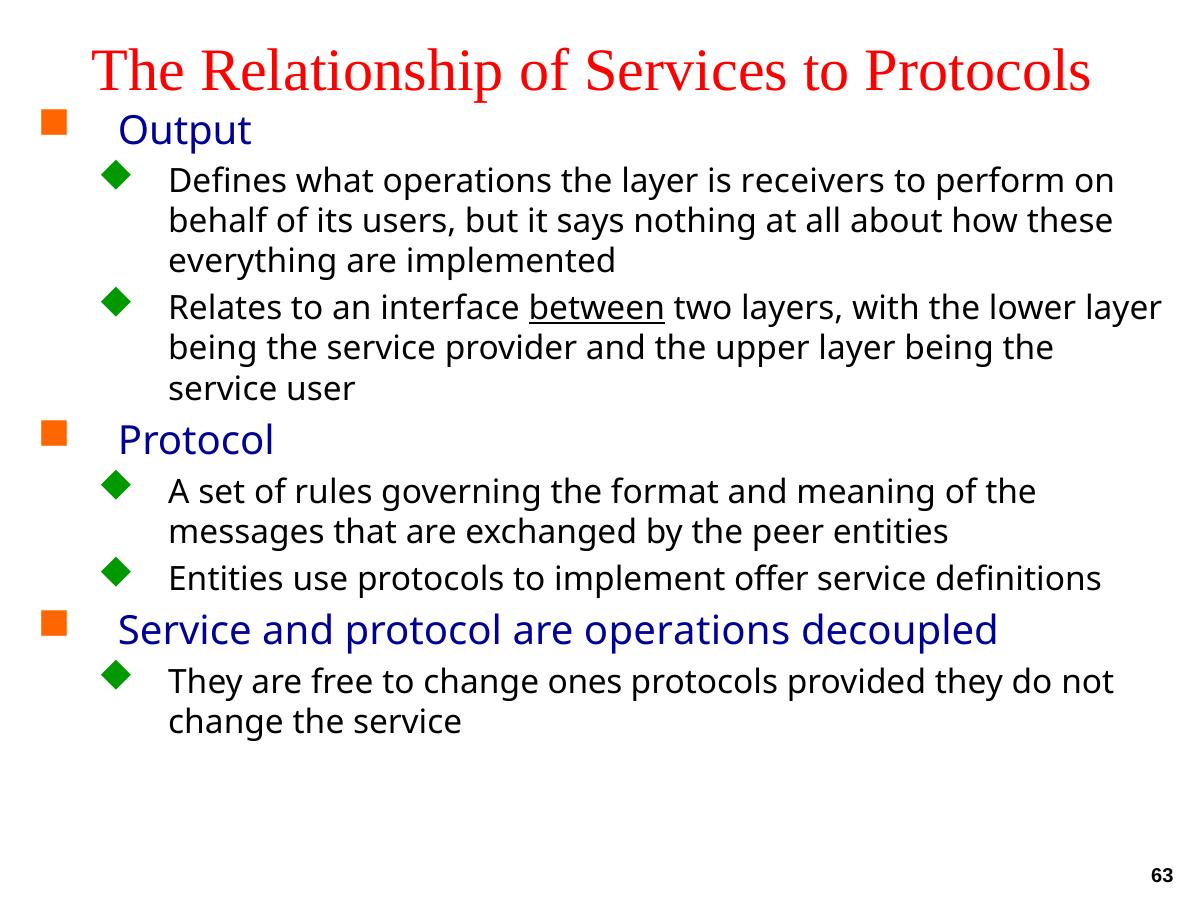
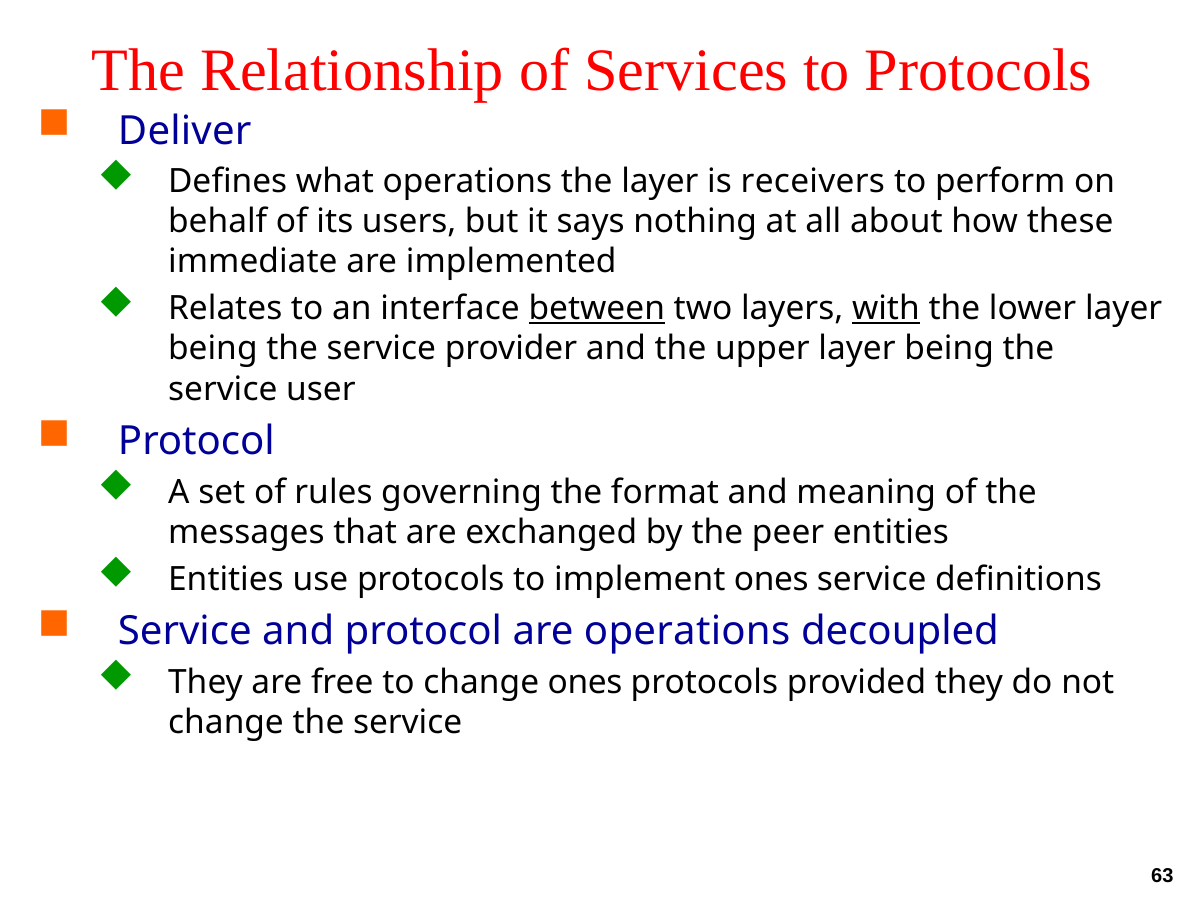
Output: Output -> Deliver (185, 131)
everything: everything -> immediate (253, 262)
with underline: none -> present (886, 309)
implement offer: offer -> ones (771, 579)
